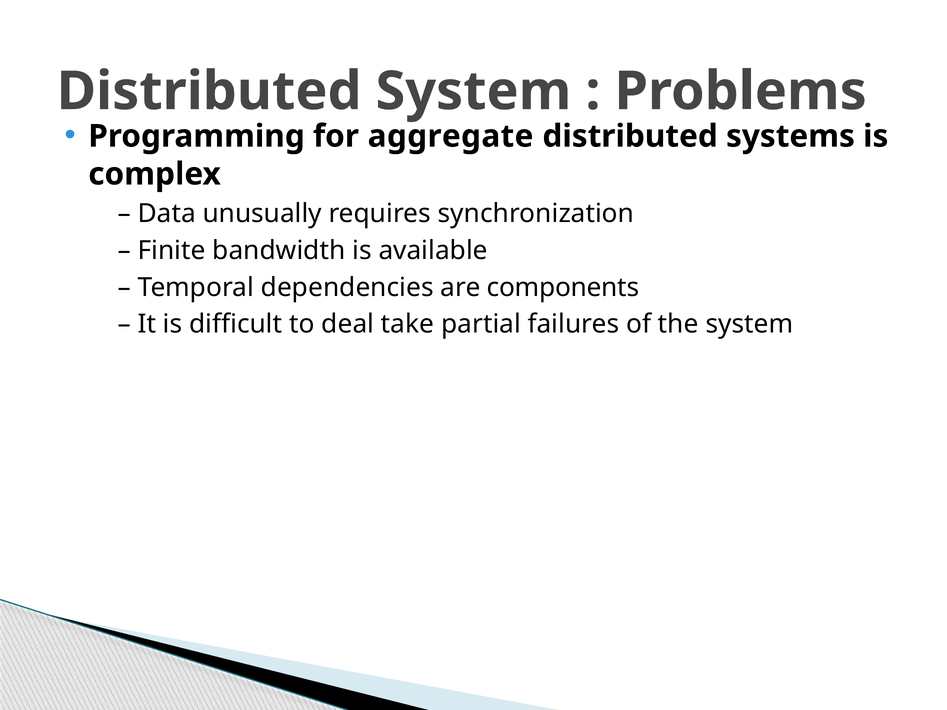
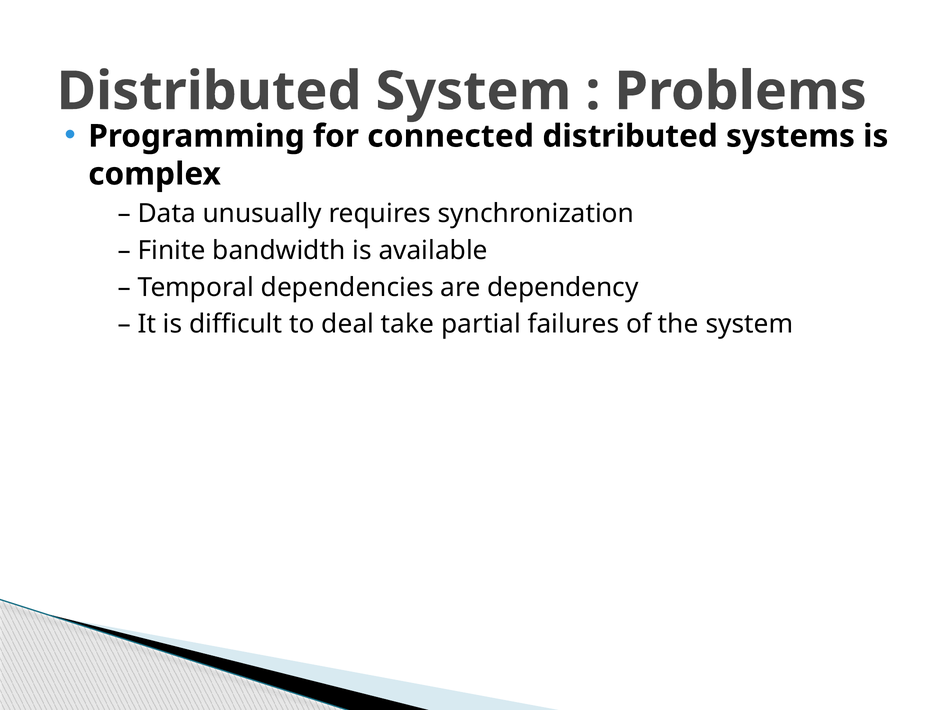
aggregate: aggregate -> connected (451, 136)
components: components -> dependency (563, 287)
